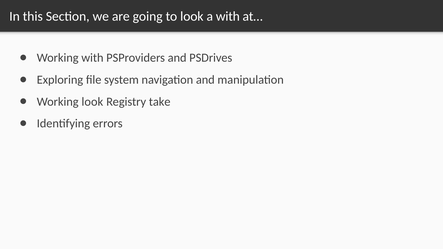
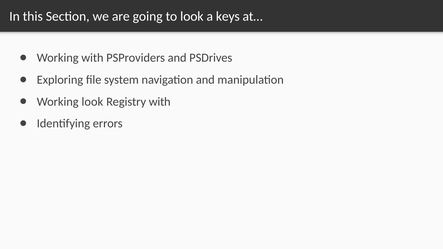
a with: with -> keys (228, 16)
Registry take: take -> with (160, 102)
